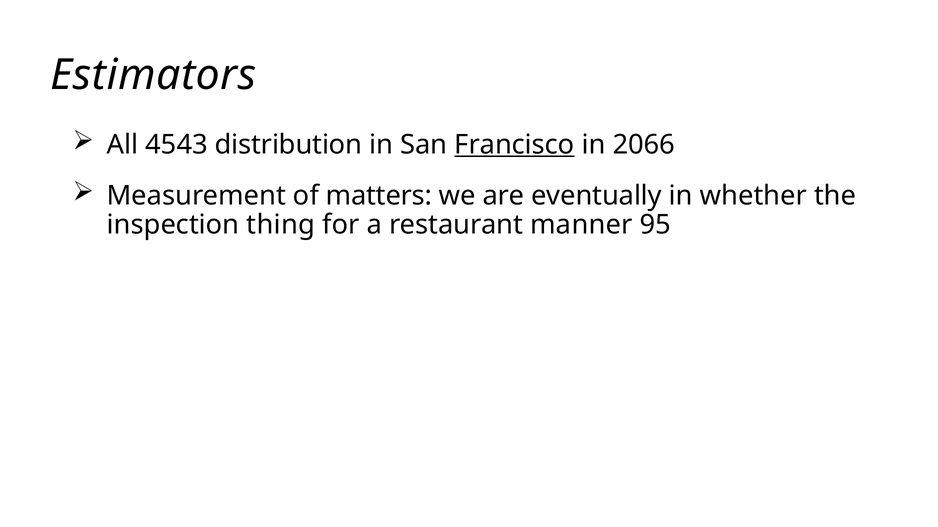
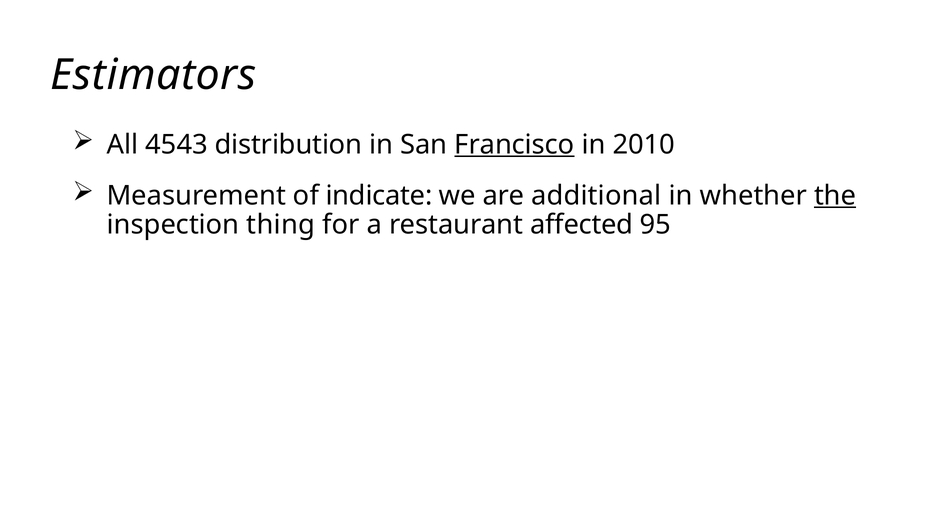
2066: 2066 -> 2010 (644, 145)
matters: matters -> indicate (379, 196)
eventually: eventually -> additional (596, 196)
the underline: none -> present (835, 196)
manner: manner -> affected (582, 225)
